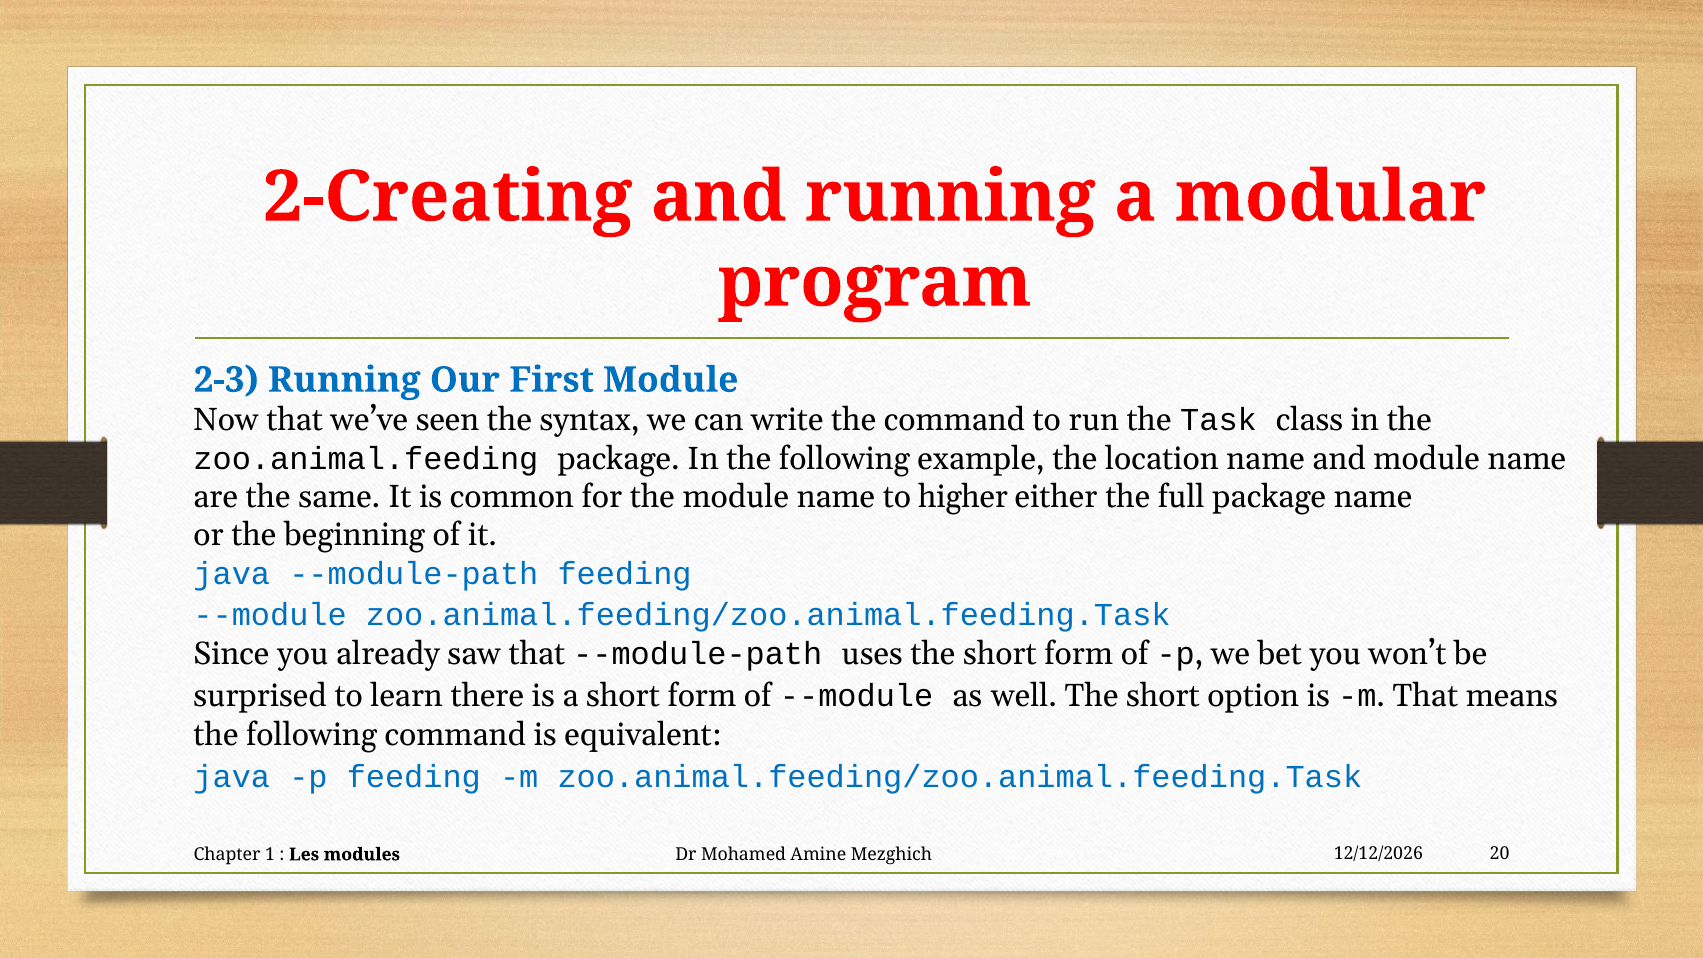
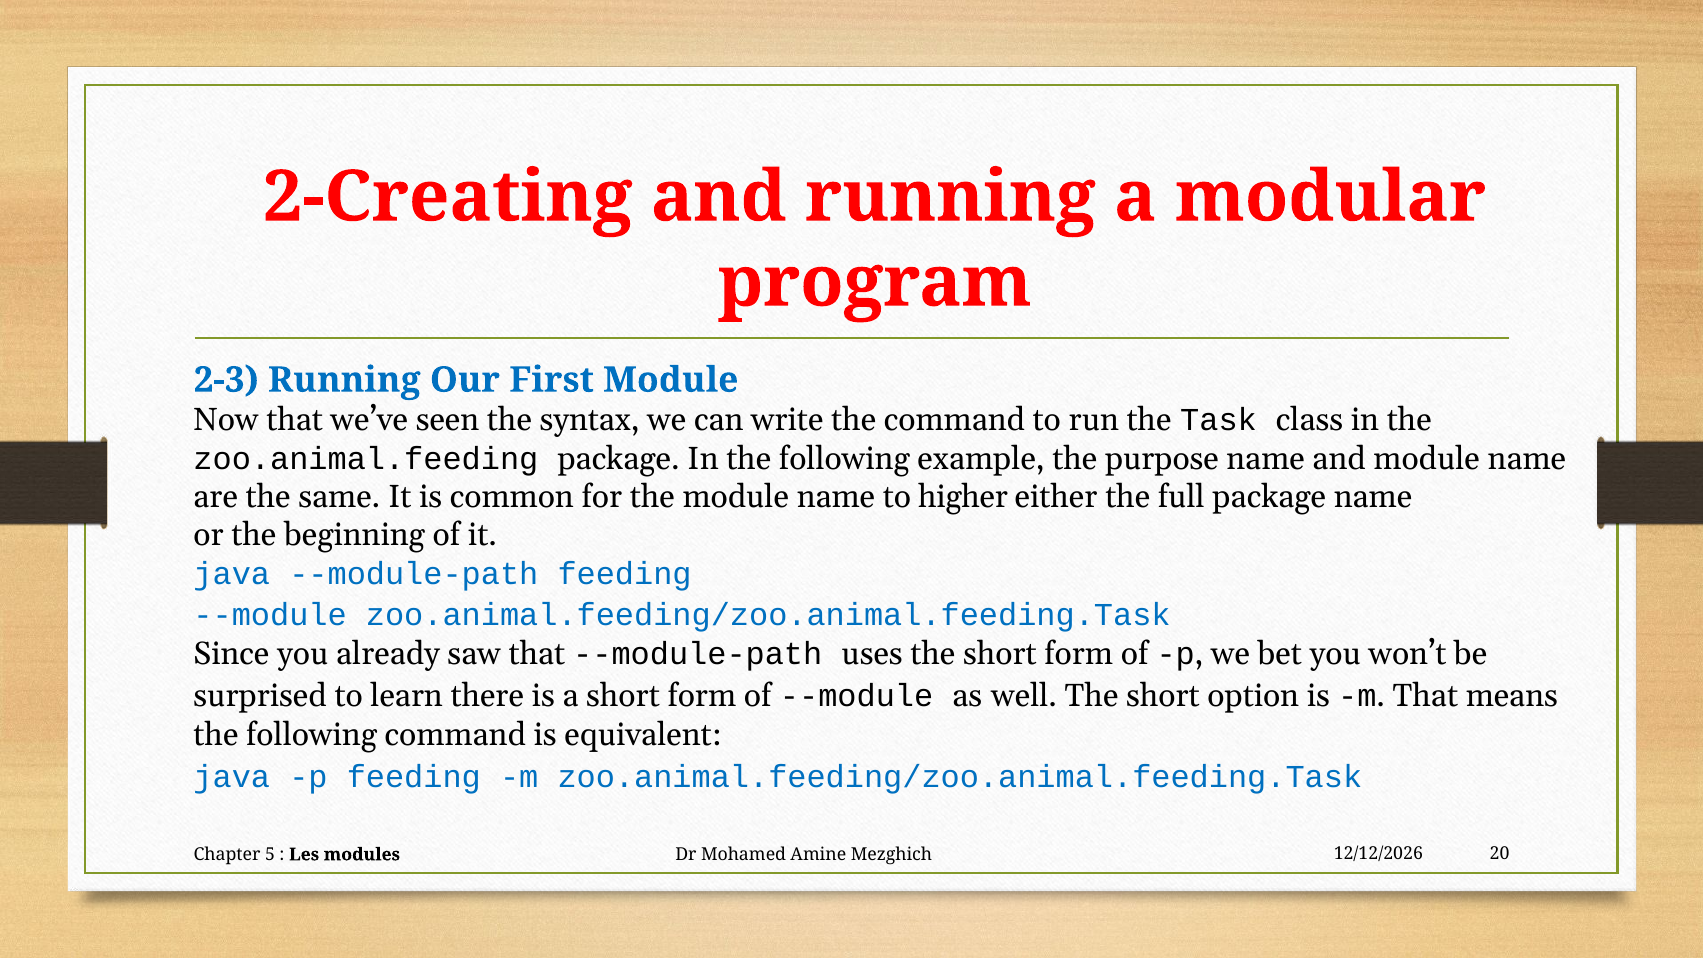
location: location -> purpose (1162, 459)
1: 1 -> 5 (270, 854)
